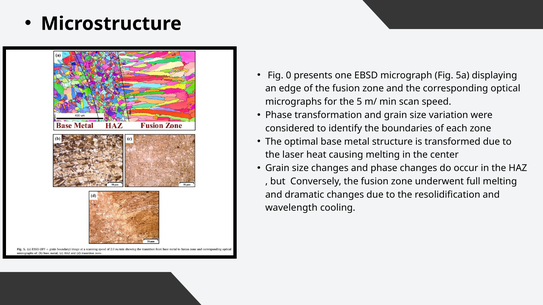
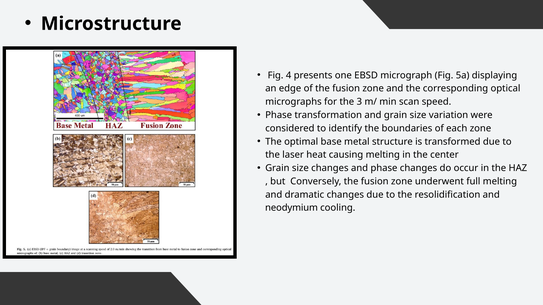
0: 0 -> 4 (289, 75)
5: 5 -> 3 (359, 102)
wavelength: wavelength -> neodymium (292, 208)
